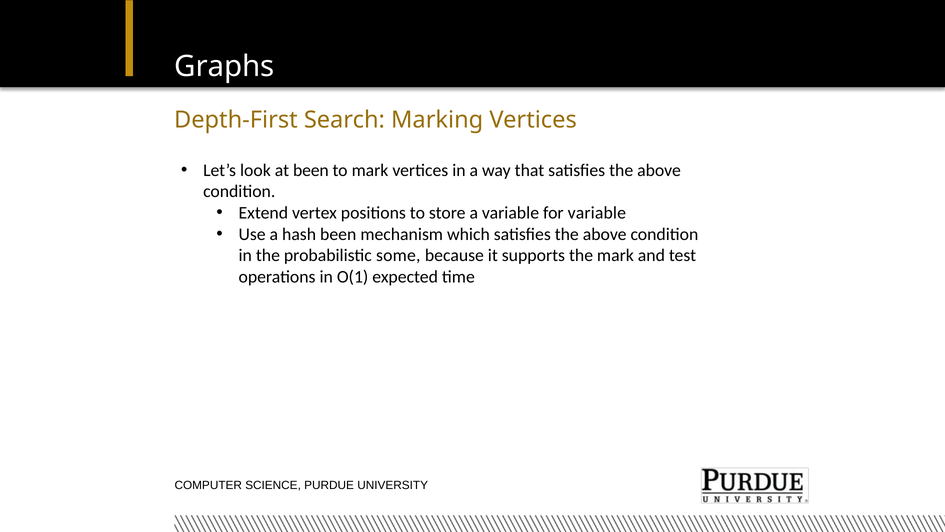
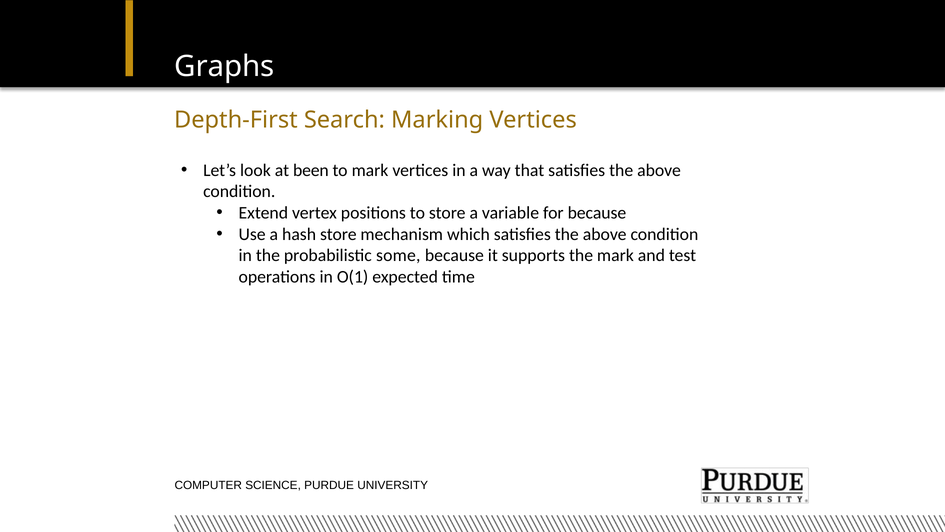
for variable: variable -> because (597, 213)
hash been: been -> store (338, 234)
